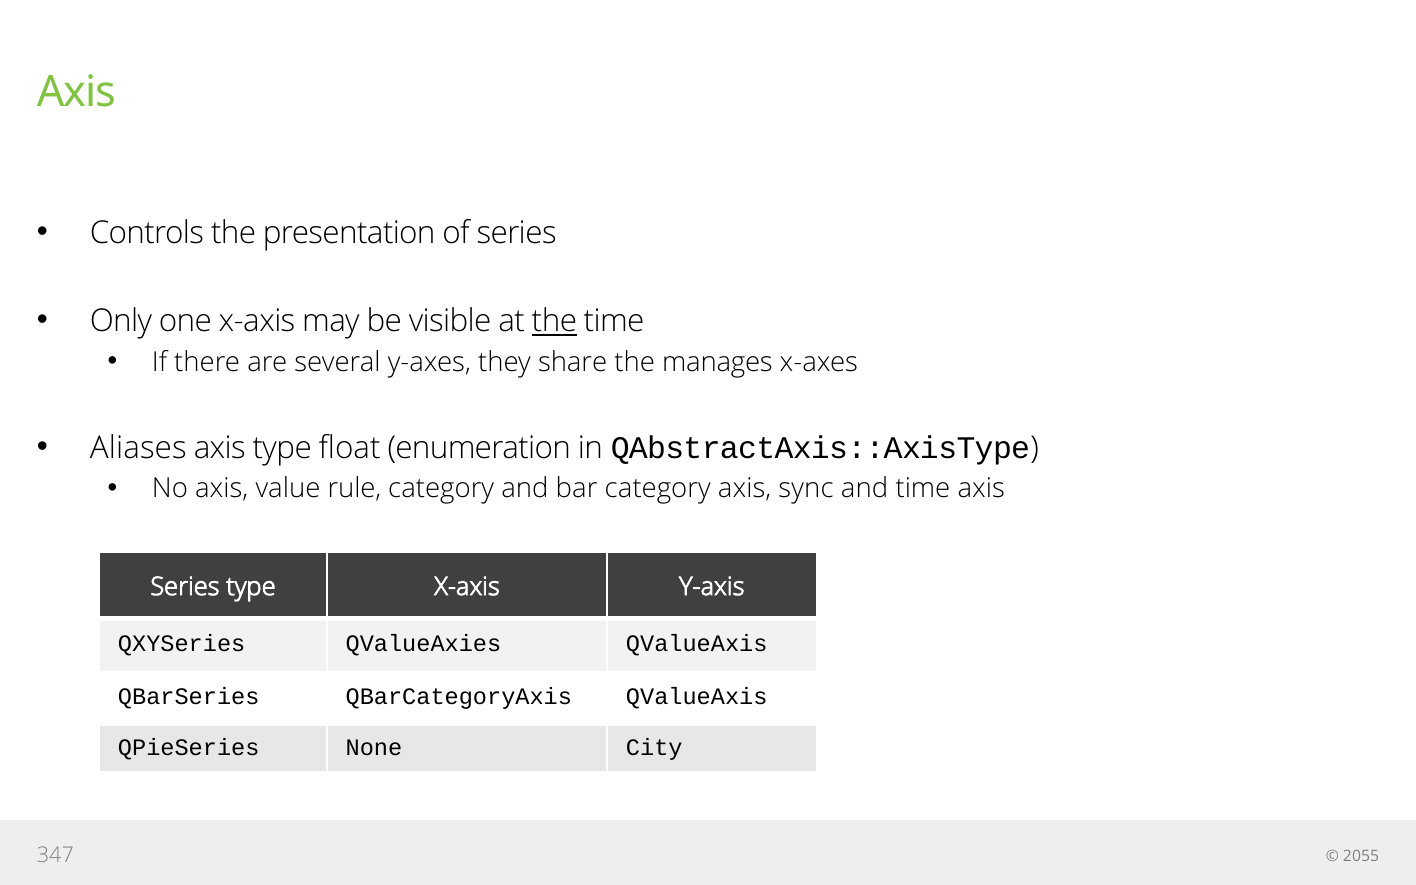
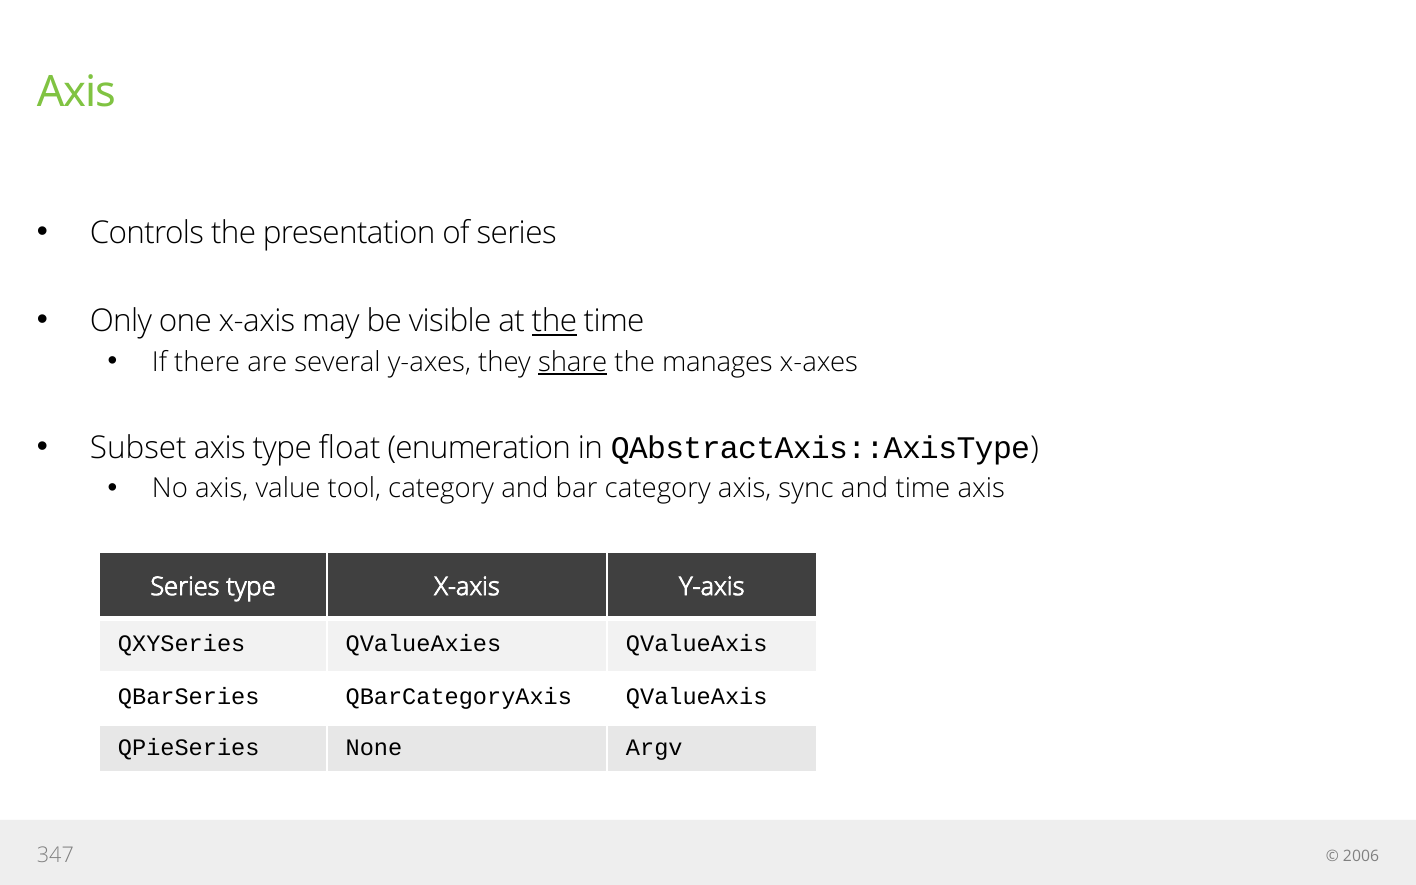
share underline: none -> present (573, 362)
Aliases: Aliases -> Subset (138, 448)
rule: rule -> tool (354, 489)
City: City -> Argv (654, 747)
2055: 2055 -> 2006 (1361, 857)
